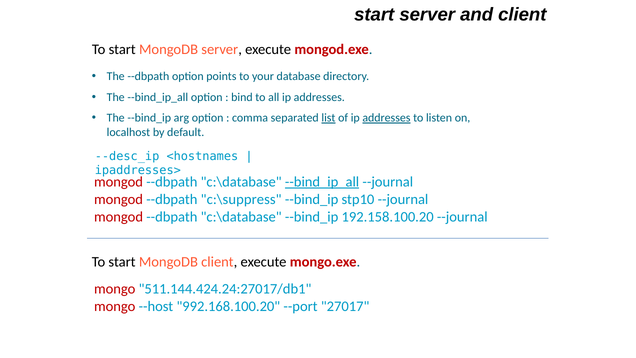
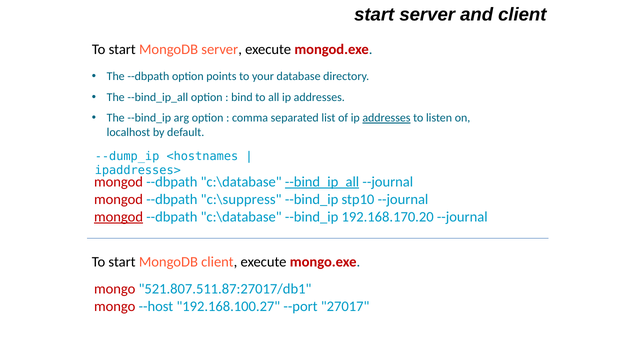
list underline: present -> none (328, 118)
--desc_ip: --desc_ip -> --dump_ip (127, 156)
mongod underline: none -> present (119, 217)
192.158.100.20: 192.158.100.20 -> 192.168.170.20 (388, 217)
511.144.424.24:27017/db1: 511.144.424.24:27017/db1 -> 521.807.511.87:27017/db1 (225, 289)
992.168.100.20: 992.168.100.20 -> 192.168.100.27 (228, 306)
